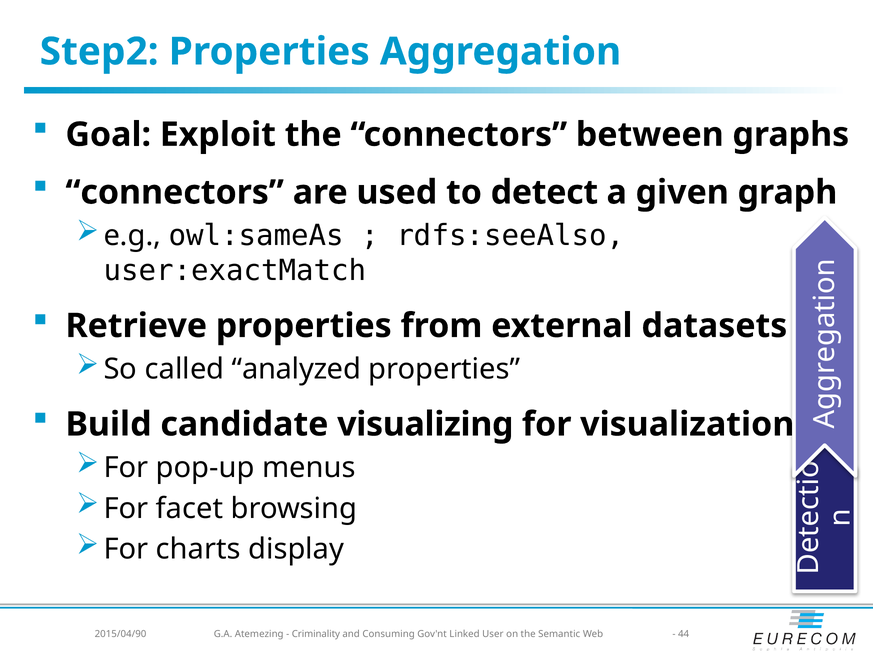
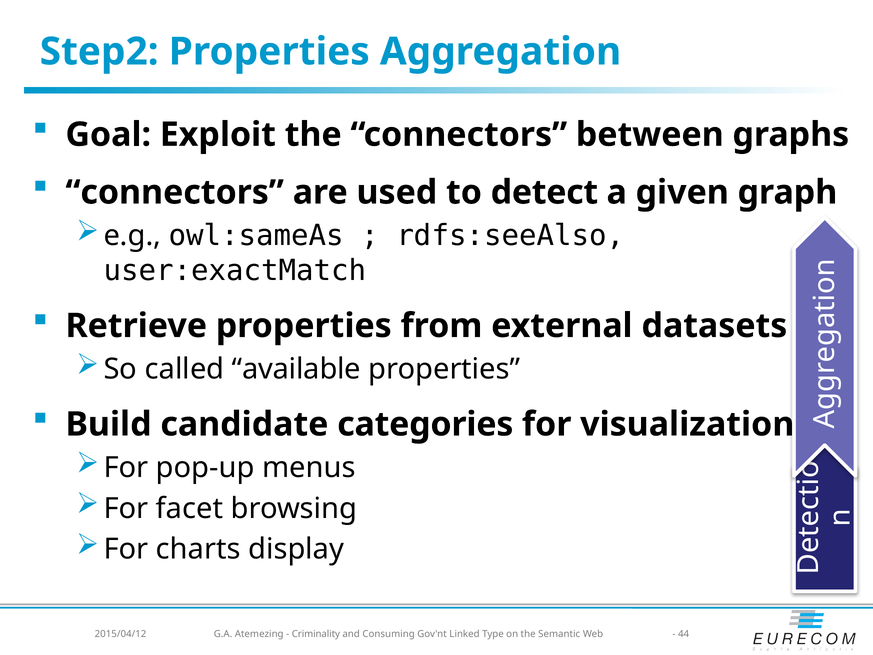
analyzed: analyzed -> available (296, 369)
visualizing: visualizing -> categories (425, 424)
2015/04/90: 2015/04/90 -> 2015/04/12 (121, 634)
User: User -> Type (493, 634)
